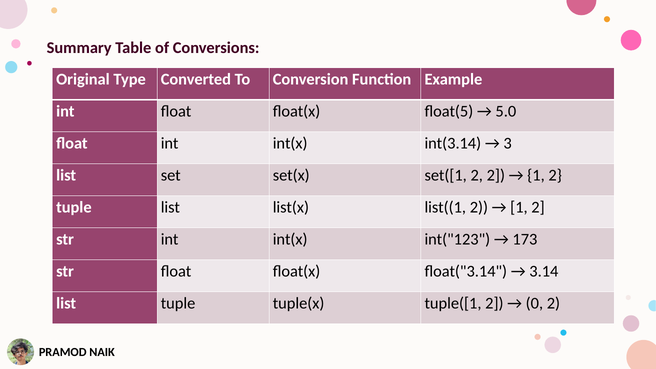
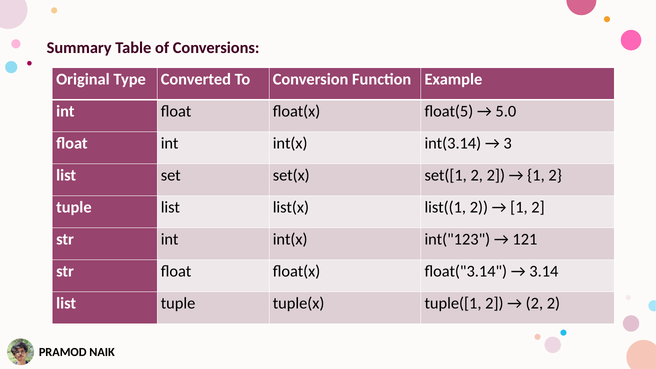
173: 173 -> 121 (525, 239)
0: 0 -> 2 (534, 303)
